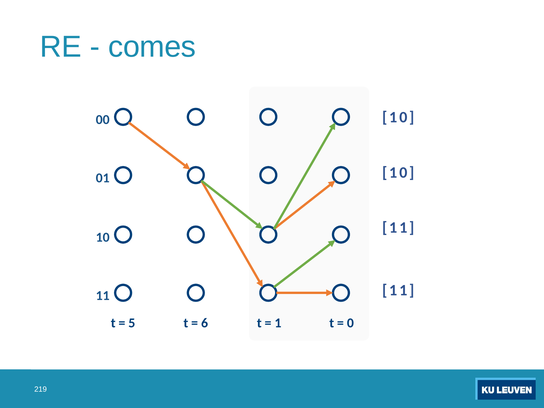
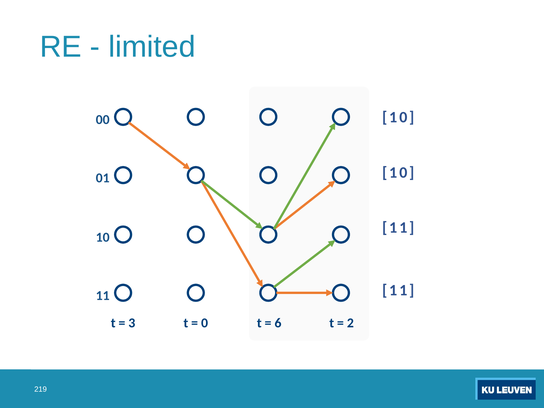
comes: comes -> limited (152, 47)
5: 5 -> 3 (132, 323)
6: 6 -> 0 (205, 323)
1: 1 -> 6 (278, 323)
0: 0 -> 2 (350, 323)
